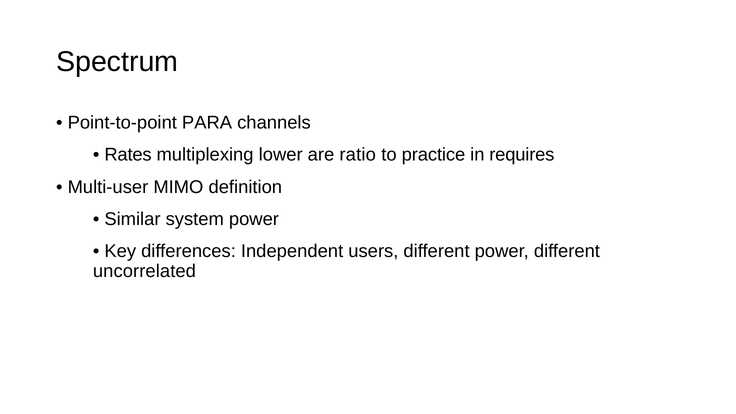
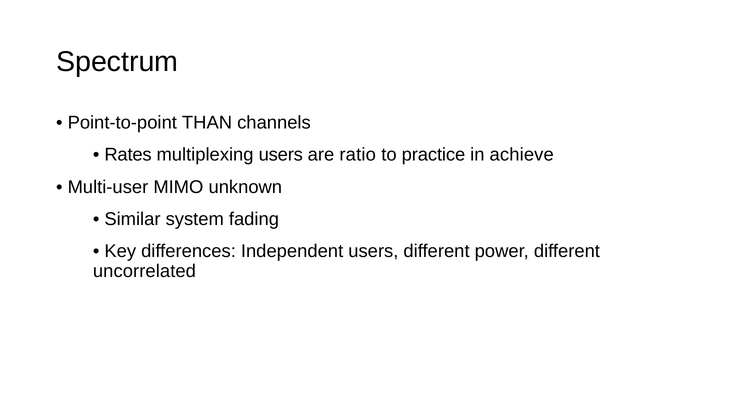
PARA: PARA -> THAN (207, 123)
multiplexing lower: lower -> users (281, 155)
requires: requires -> achieve (522, 155)
definition: definition -> unknown (245, 187)
system power: power -> fading (254, 219)
